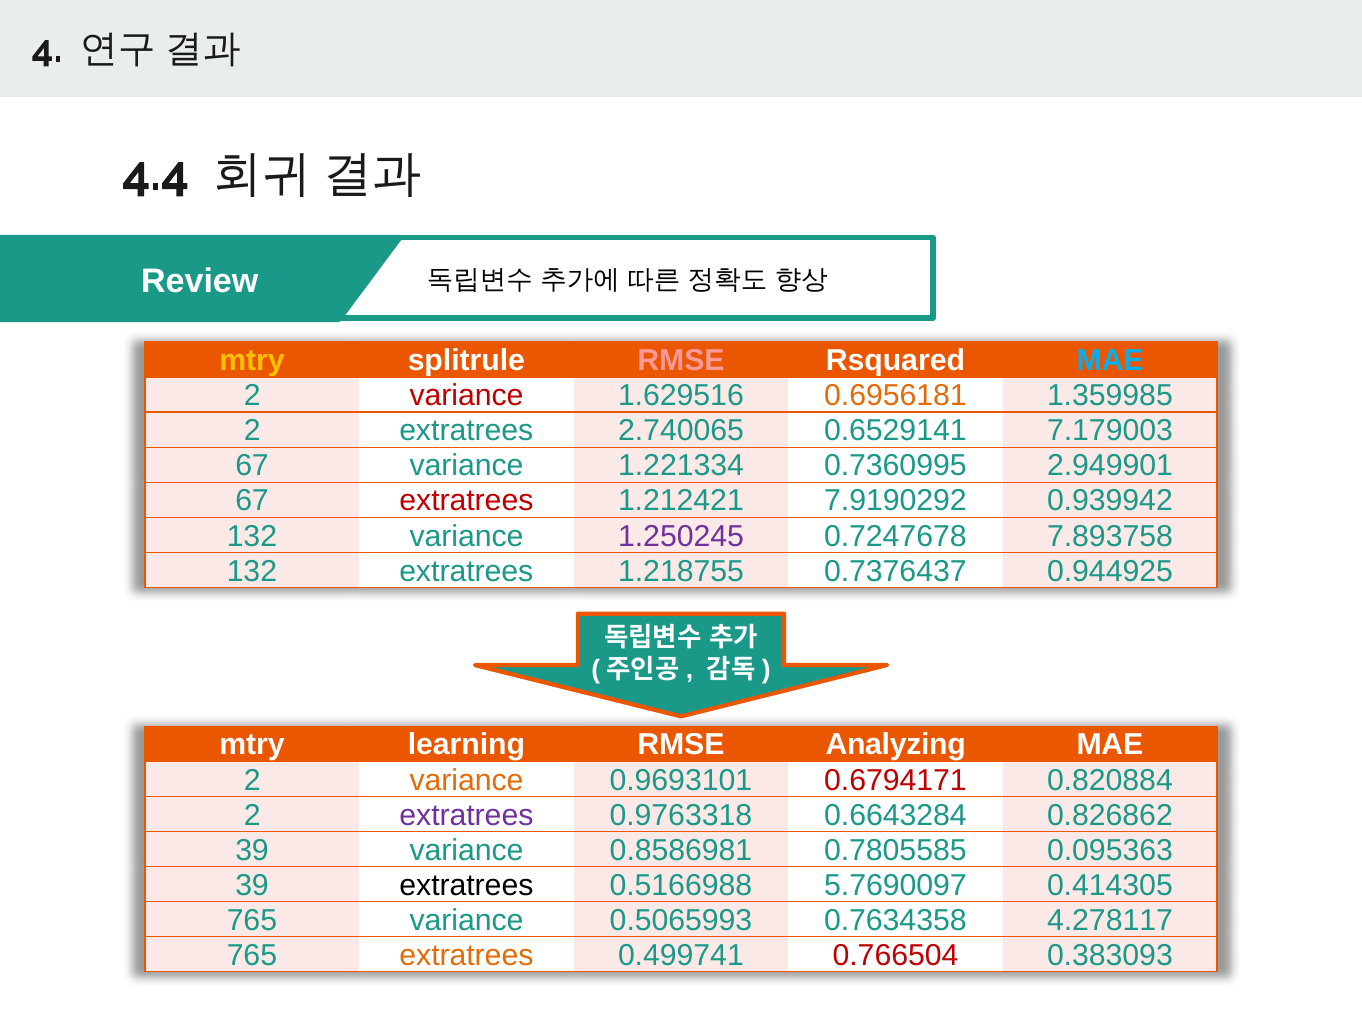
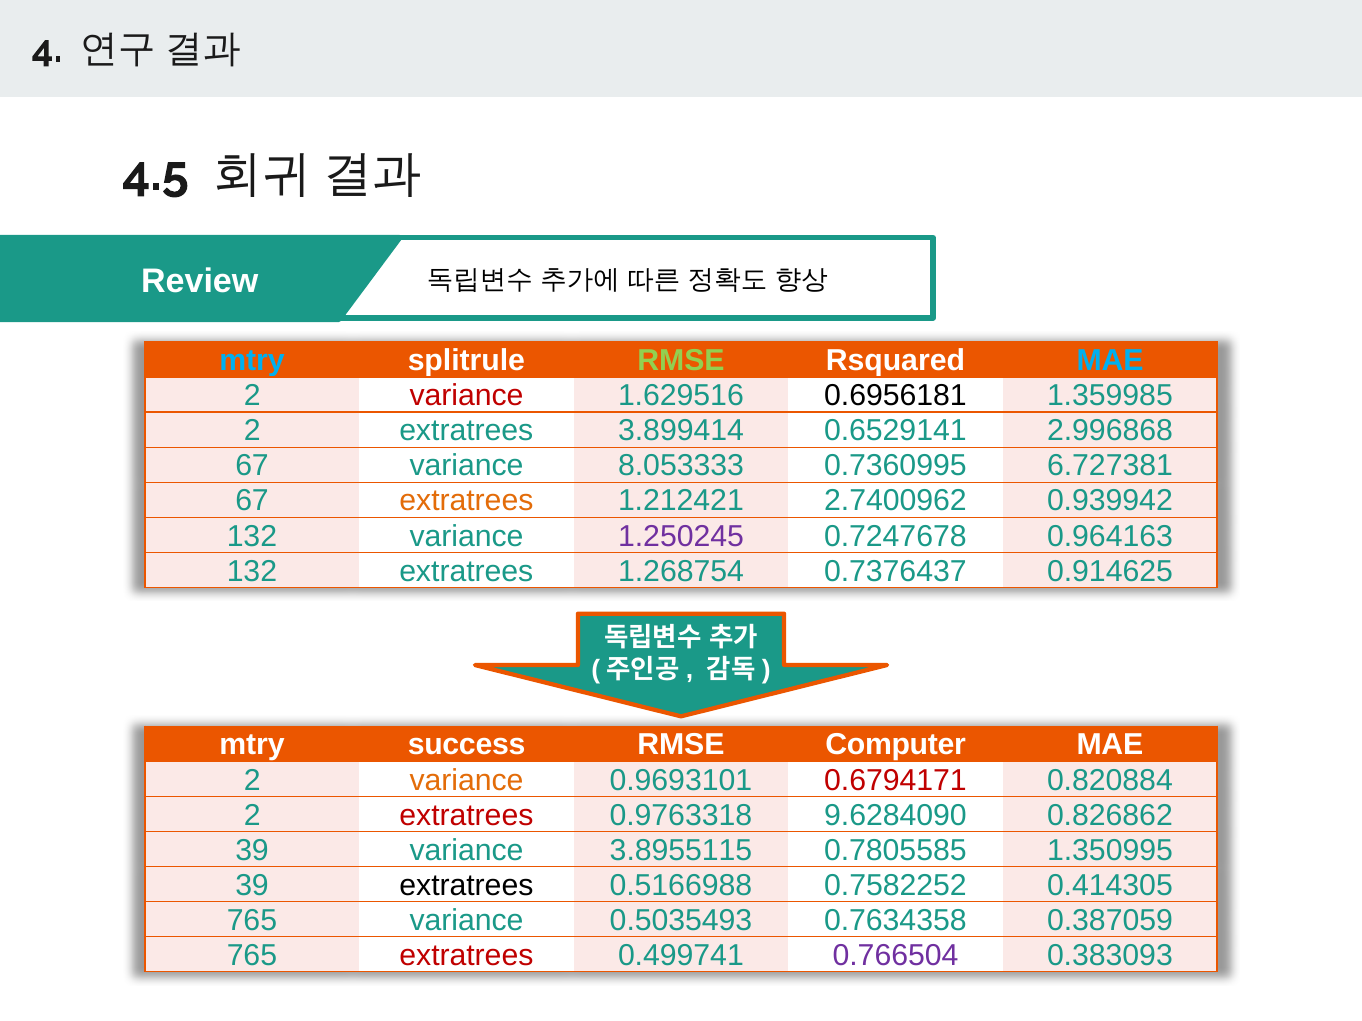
4.4: 4.4 -> 4.5 (156, 174)
mtry colour: yellow -> light blue (252, 361)
RMSE colour: pink -> light green (681, 361)
0.6956181 colour: orange -> black (895, 396)
2.740065: 2.740065 -> 3.899414 (681, 431)
7.179003: 7.179003 -> 2.996868 (1110, 431)
1.221334: 1.221334 -> 8.053333 (681, 466)
2.949901: 2.949901 -> 6.727381 (1110, 466)
extratrees colour: red -> orange (466, 501)
7.9190292: 7.9190292 -> 2.7400962 (895, 501)
7.893758: 7.893758 -> 0.964163 (1110, 536)
1.218755: 1.218755 -> 1.268754 (681, 571)
0.944925: 0.944925 -> 0.914625 (1110, 571)
learning: learning -> success (467, 745)
Analyzing: Analyzing -> Computer (896, 745)
extratrees colour: purple -> red (466, 815)
0.6643284: 0.6643284 -> 9.6284090 (895, 815)
0.8586981: 0.8586981 -> 3.8955115 (681, 851)
0.095363: 0.095363 -> 1.350995 (1110, 851)
5.7690097: 5.7690097 -> 0.7582252 (895, 886)
0.5065993: 0.5065993 -> 0.5035493 (681, 921)
4.278117: 4.278117 -> 0.387059 (1110, 921)
extratrees colour: orange -> red (466, 956)
0.766504 colour: red -> purple (896, 956)
